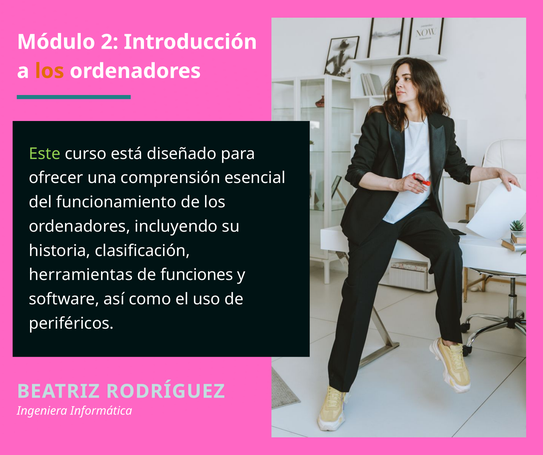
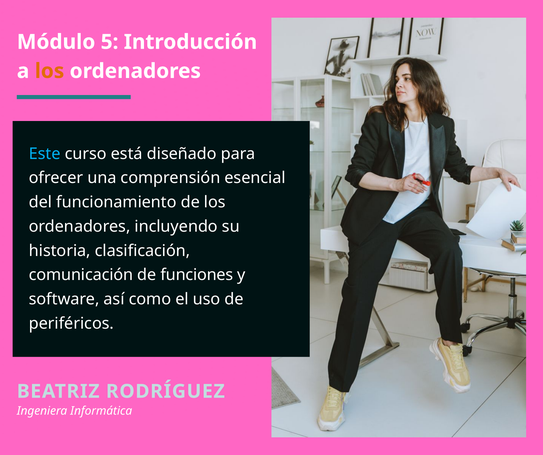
2: 2 -> 5 (110, 42)
Este colour: light green -> light blue (45, 154)
herramientas: herramientas -> comunicación (81, 275)
